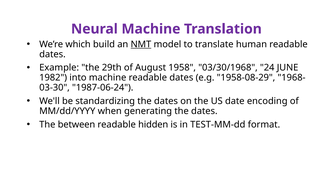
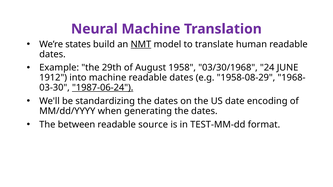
which: which -> states (78, 44)
1982: 1982 -> 1912 (53, 78)
1987-06-24 underline: none -> present (103, 88)
hidden: hidden -> source (153, 125)
